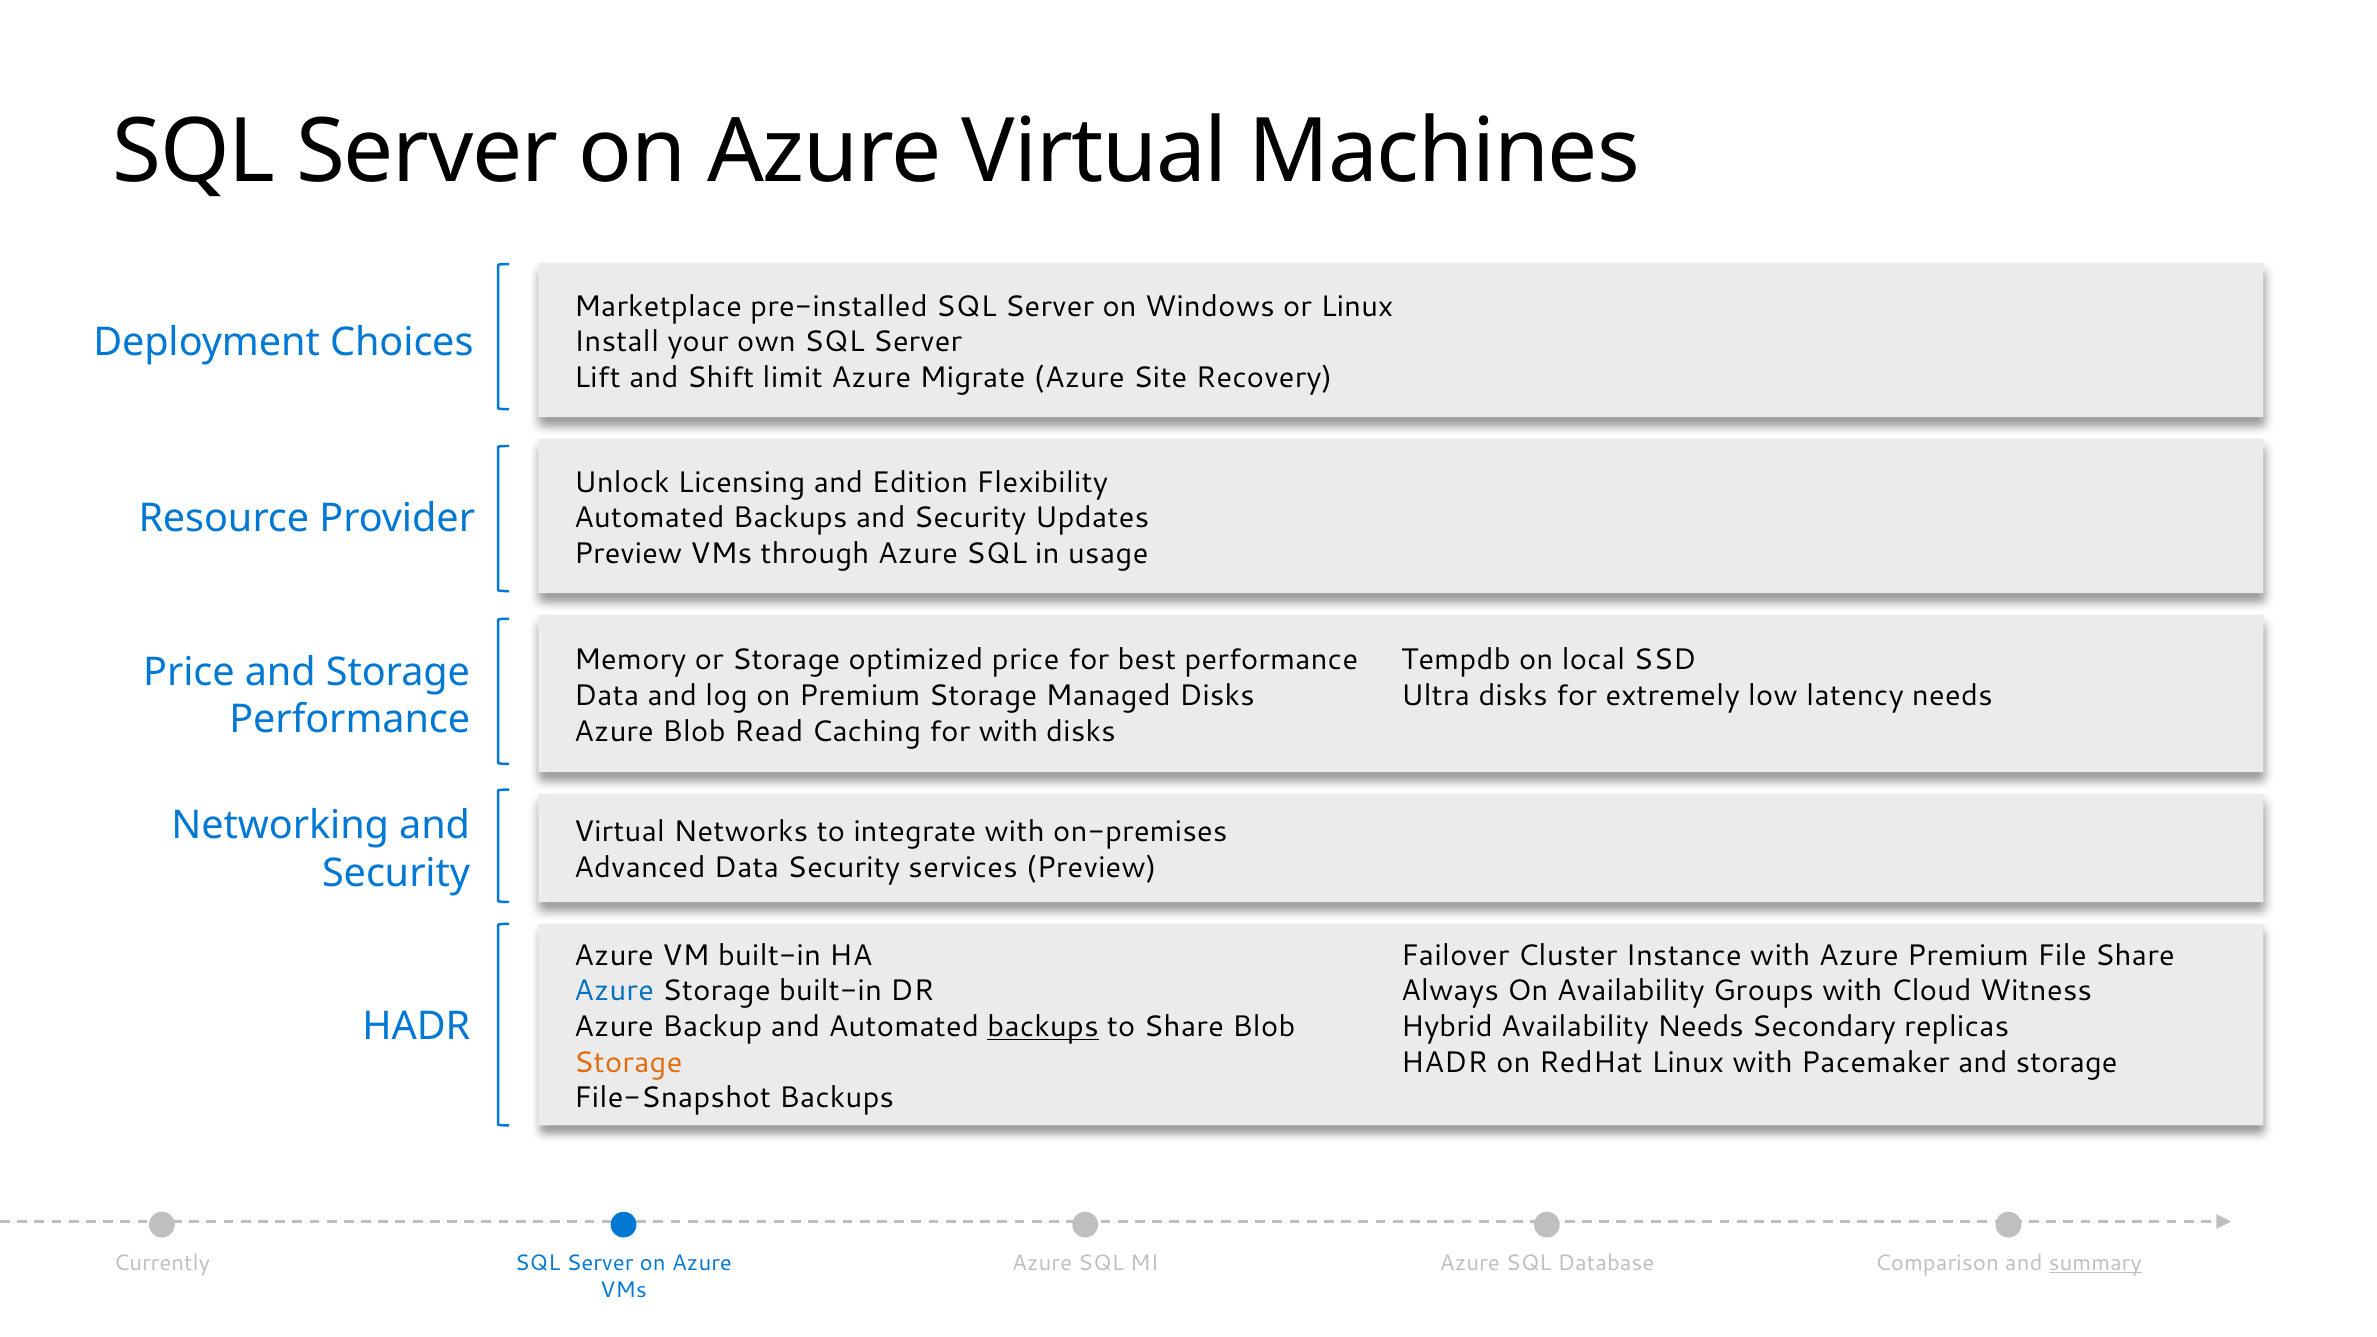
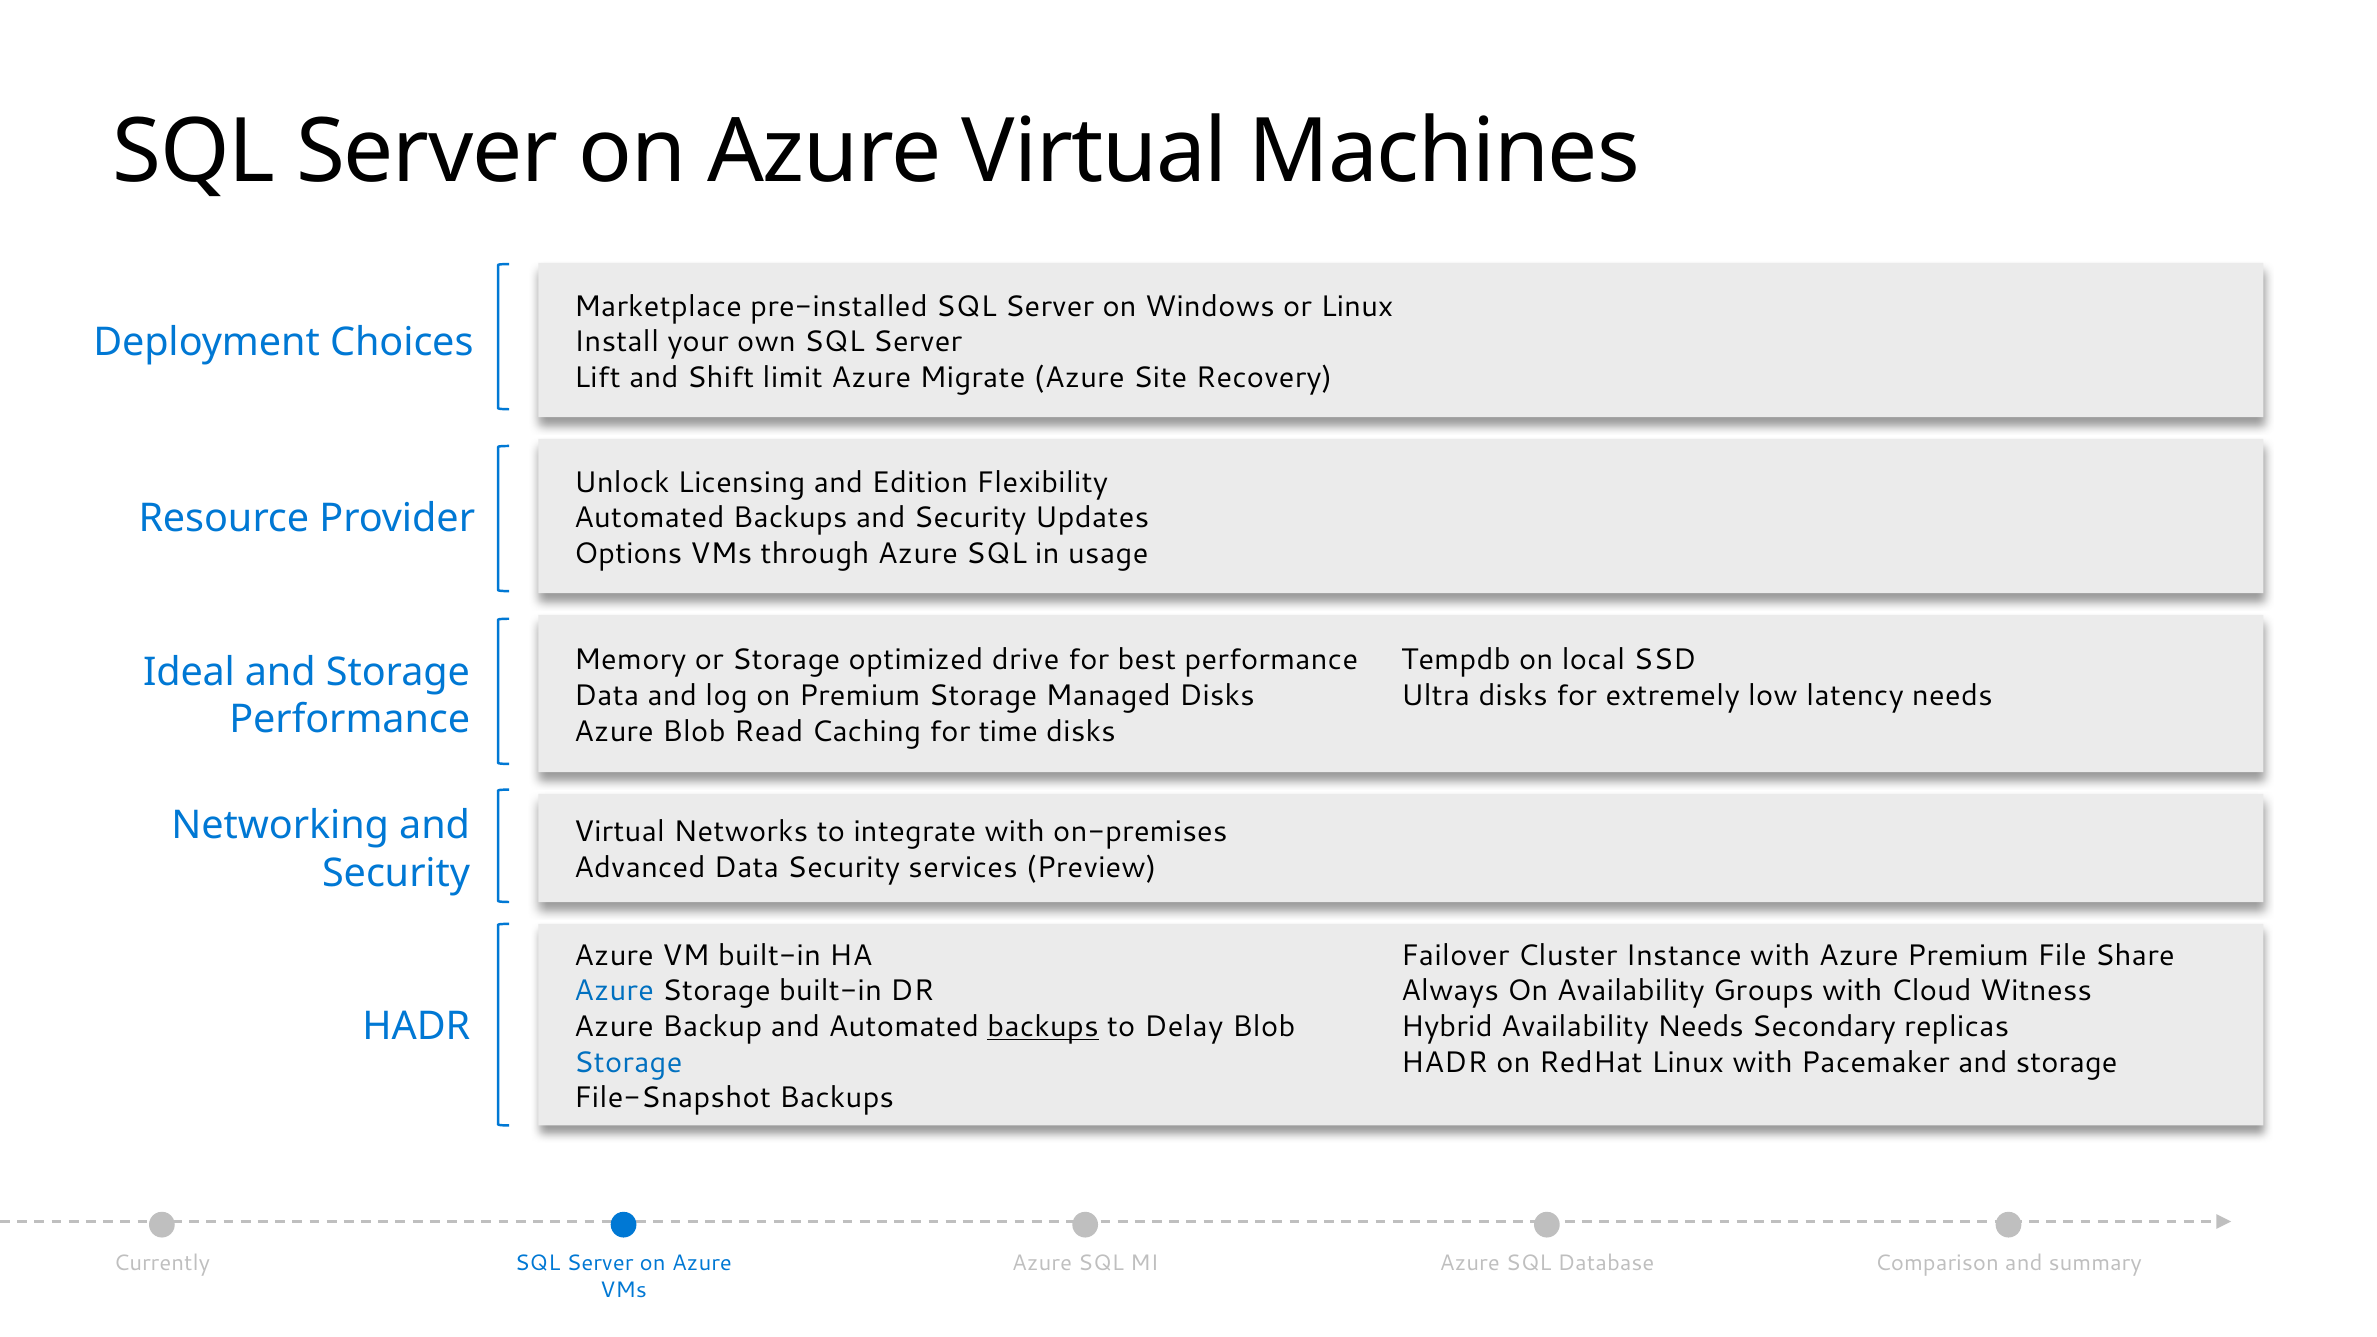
Preview: Preview -> Options (628, 554)
optimized price: price -> drive (1026, 660)
Price: Price -> Ideal (189, 672)
for with: with -> time (1008, 731)
to Share: Share -> Delay (1184, 1027)
Storage colour: orange -> blue (628, 1062)
summary underline: present -> none (2095, 1263)
